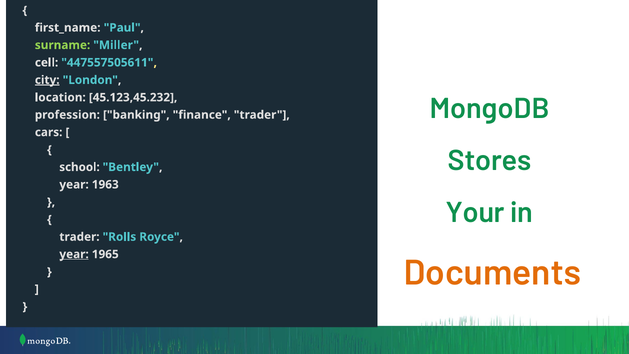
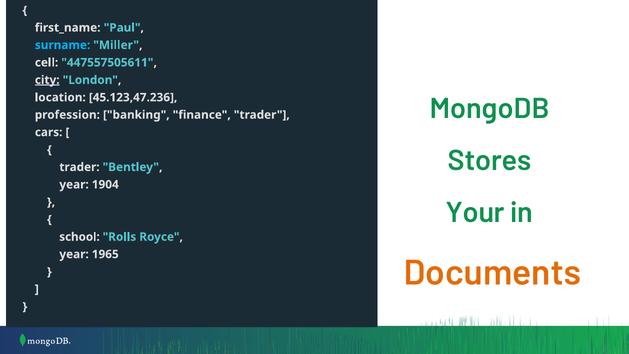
surname colour: light green -> light blue (63, 45)
45.123,45.232: 45.123,45.232 -> 45.123,47.236 (133, 97)
school: school -> trader (79, 167)
1963: 1963 -> 1904 (105, 184)
trader: trader -> school (79, 237)
year underline: present -> none (74, 254)
